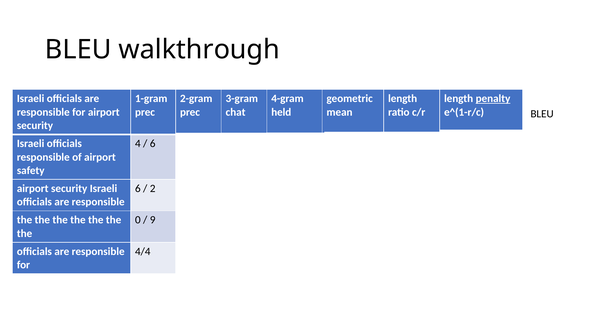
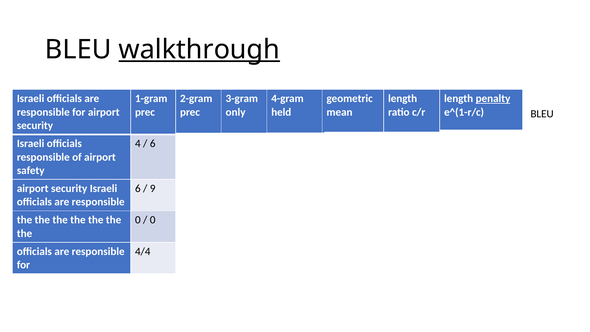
walkthrough underline: none -> present (199, 50)
chat: chat -> only (236, 112)
2: 2 -> 9 (153, 188)
9: 9 -> 0 (153, 220)
